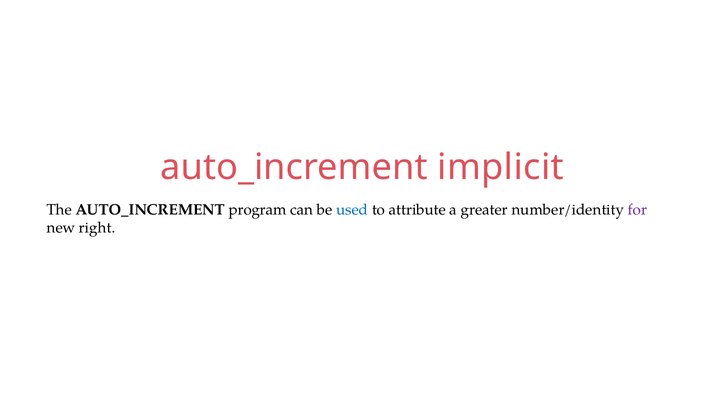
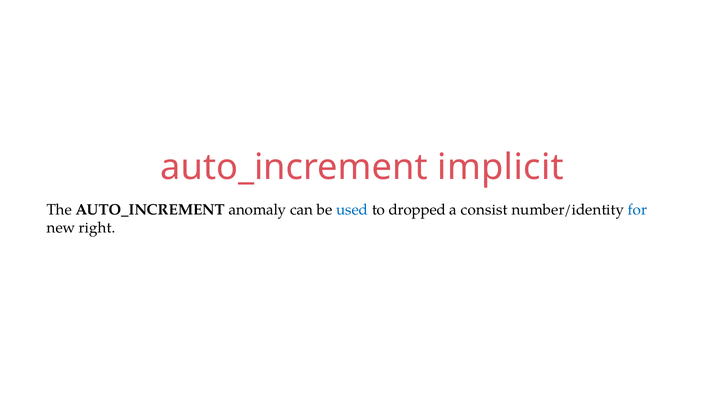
program: program -> anomaly (258, 209)
attribute: attribute -> dropped (417, 209)
greater: greater -> consist (484, 209)
for colour: purple -> blue (637, 209)
